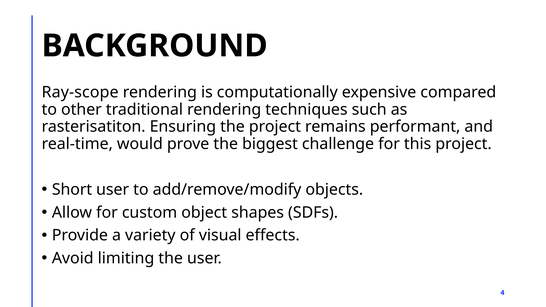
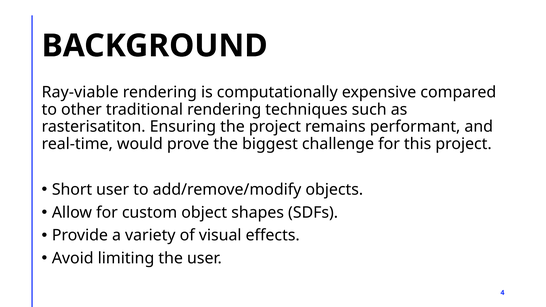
Ray-scope: Ray-scope -> Ray-viable (80, 92)
